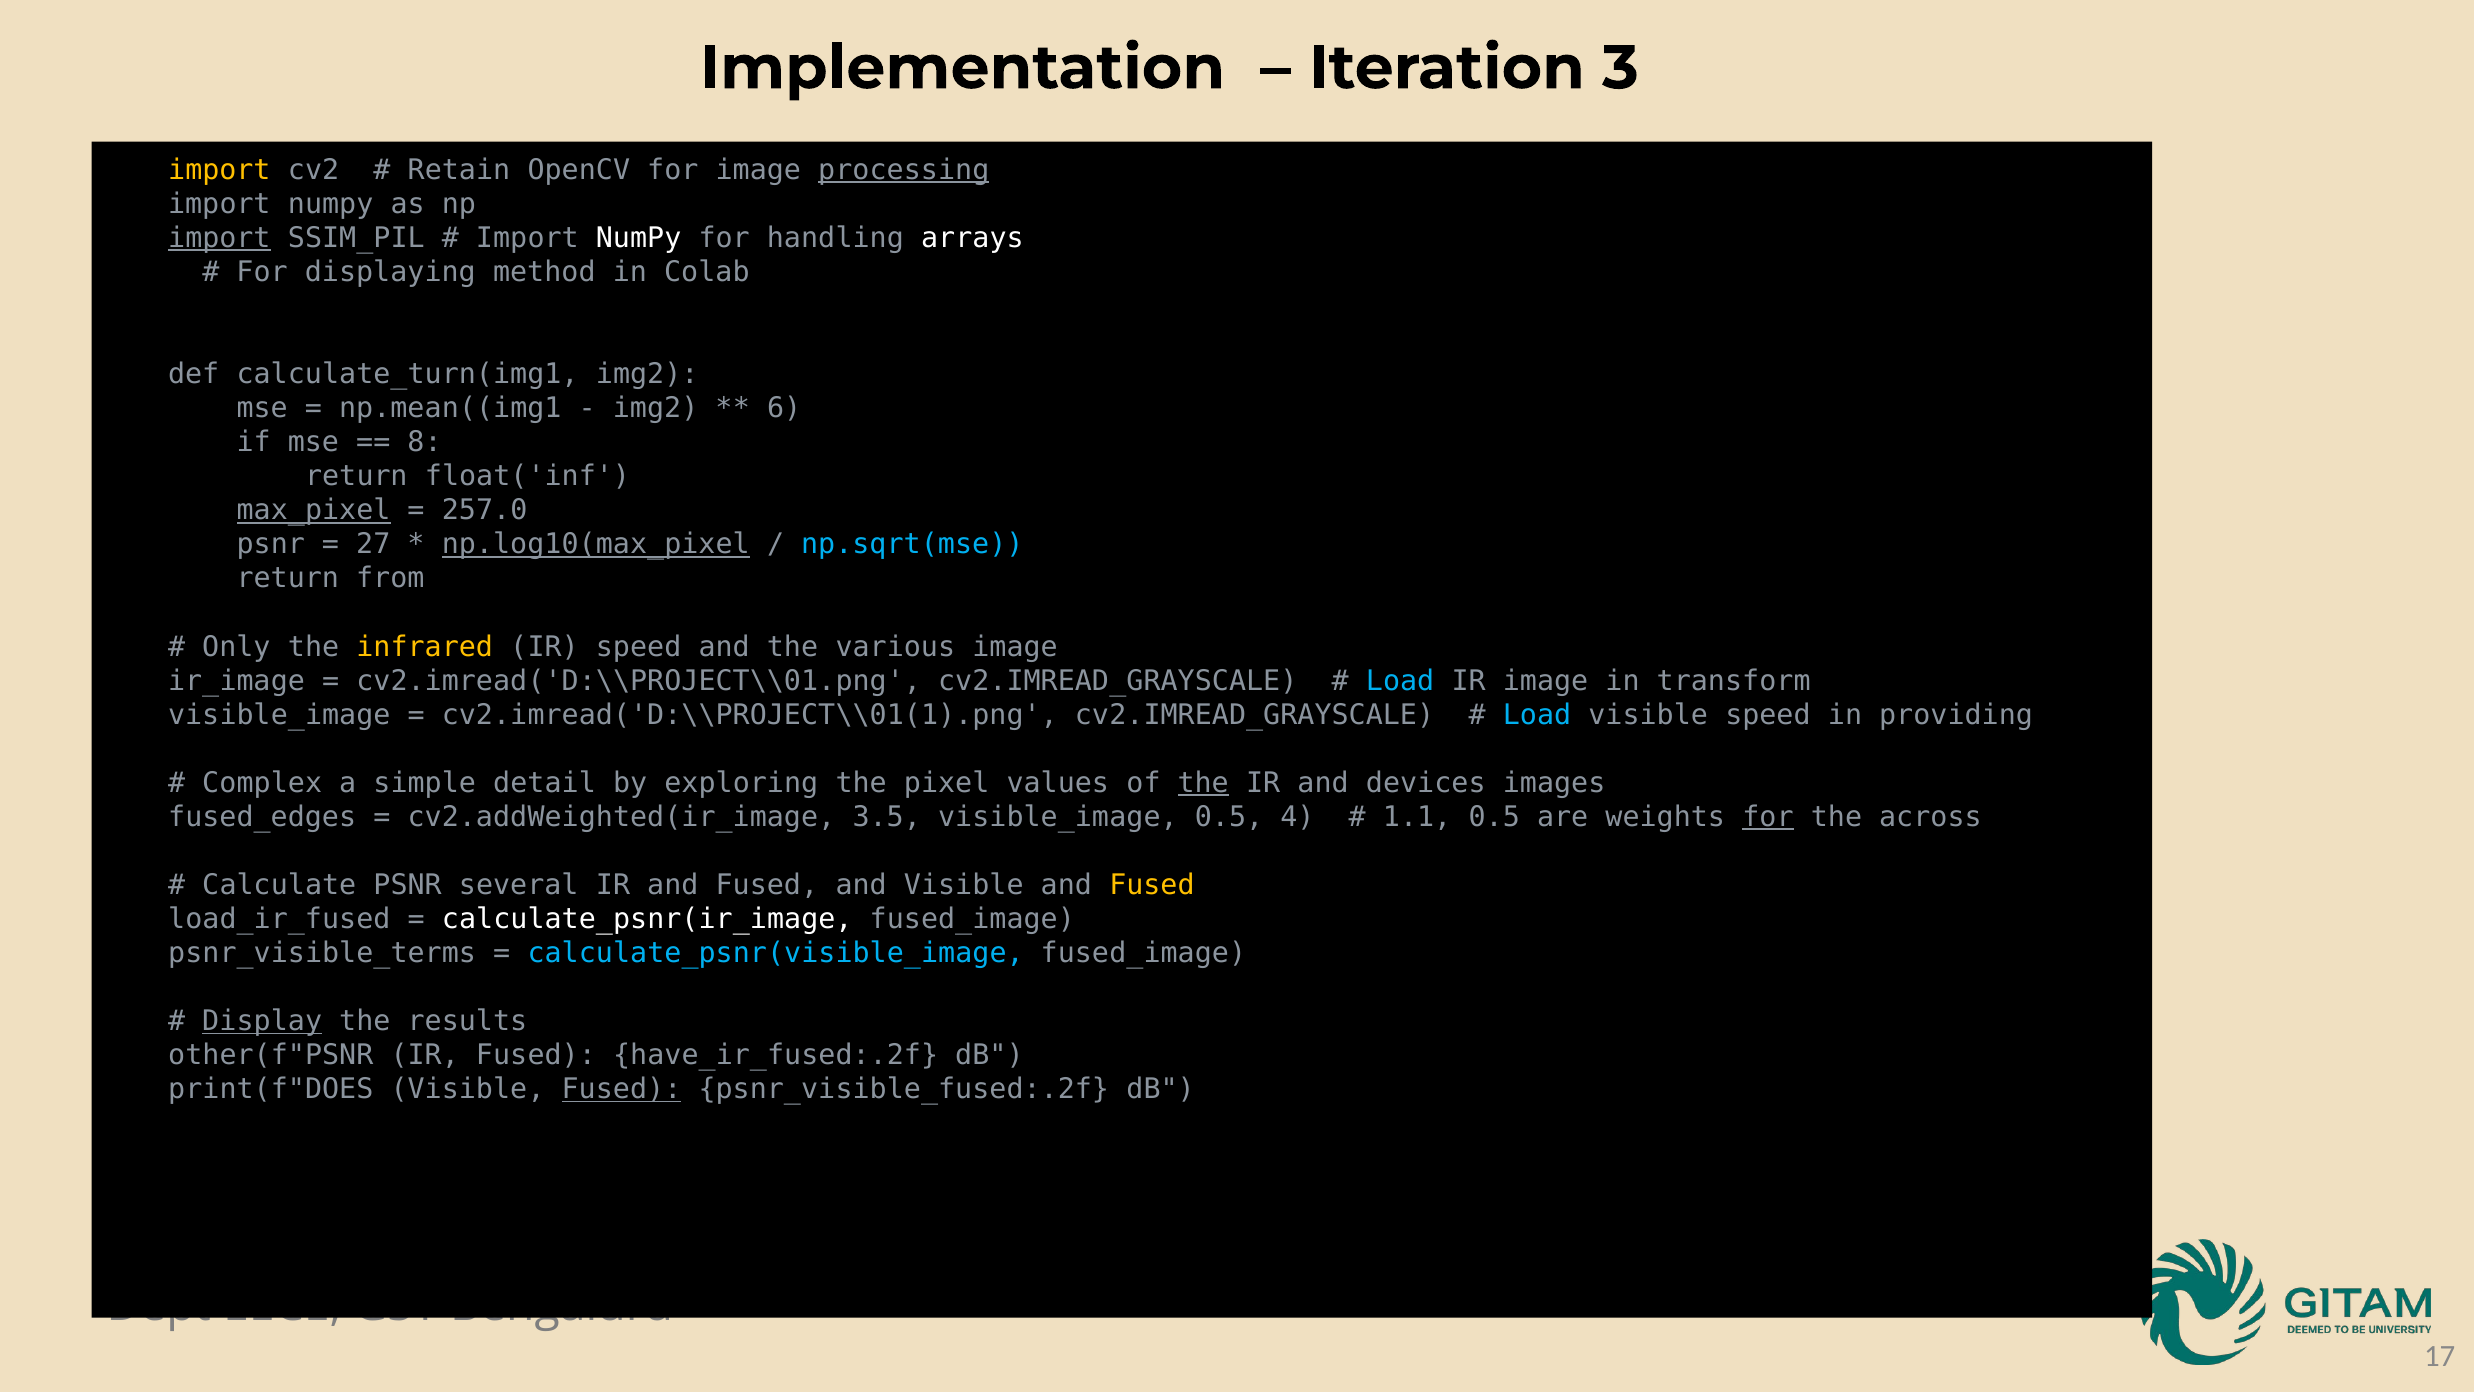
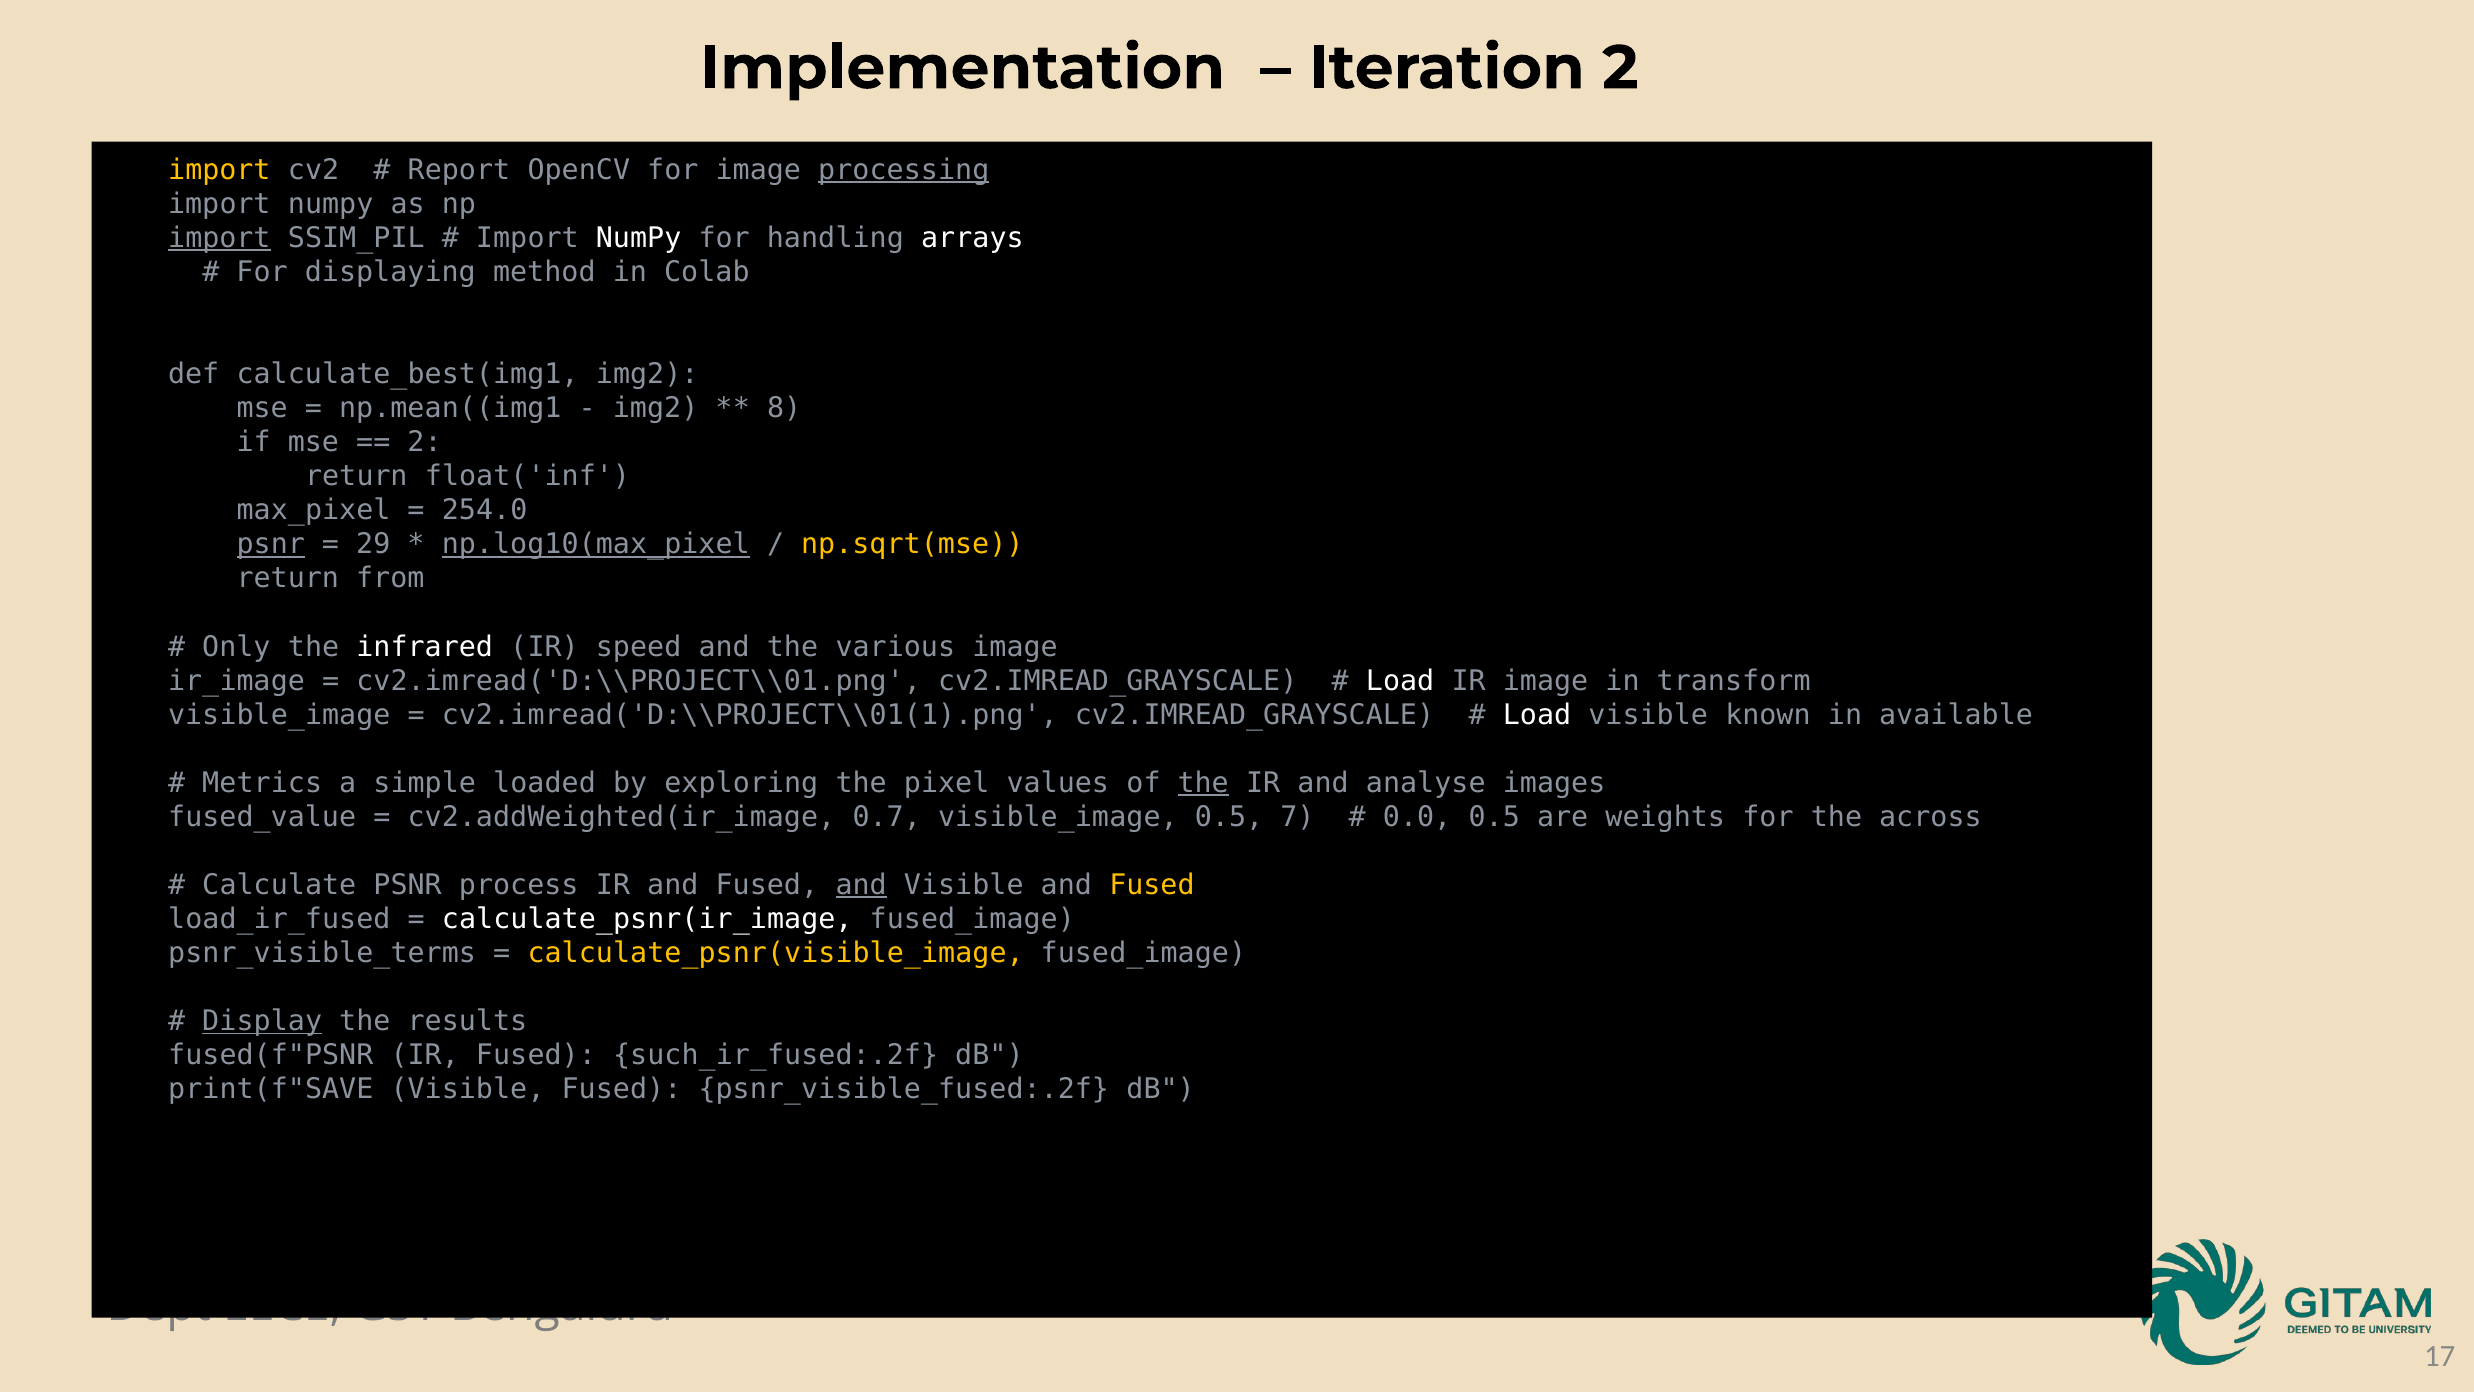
Iteration 3: 3 -> 2 (1620, 68)
Retain: Retain -> Report (459, 170)
calculate_turn(img1: calculate_turn(img1 -> calculate_best(img1 (408, 374)
6: 6 -> 8 (784, 408)
8: 8 -> 2 (425, 442)
max_pixel underline: present -> none (314, 510)
257.0: 257.0 -> 254.0 (485, 510)
psnr underline: none -> present (271, 544)
27: 27 -> 29 (373, 544)
np.sqrt(mse colour: light blue -> yellow (912, 544)
infrared colour: yellow -> white (425, 646)
Load colour: light blue -> white (1400, 681)
Load colour: light blue -> white (1537, 715)
visible speed: speed -> known (1768, 715)
providing: providing -> available (1956, 715)
Complex: Complex -> Metrics (262, 783)
detail: detail -> loaded (545, 783)
devices: devices -> analyse (1426, 783)
fused_edges: fused_edges -> fused_value (262, 817)
3.5: 3.5 -> 0.7 (887, 817)
4: 4 -> 7 (1297, 817)
1.1: 1.1 -> 0.0 (1417, 817)
for underline: present -> none (1768, 817)
several: several -> process (519, 885)
and underline: none -> present (861, 885)
calculate_psnr(visible_image colour: light blue -> yellow (776, 953)
other(f"PSNR: other(f"PSNR -> fused(f"PSNR (271, 1055)
have_ir_fused:.2f: have_ir_fused:.2f -> such_ir_fused:.2f (776, 1055)
print(f"DOES: print(f"DOES -> print(f"SAVE (271, 1089)
Fused underline: present -> none (621, 1089)
